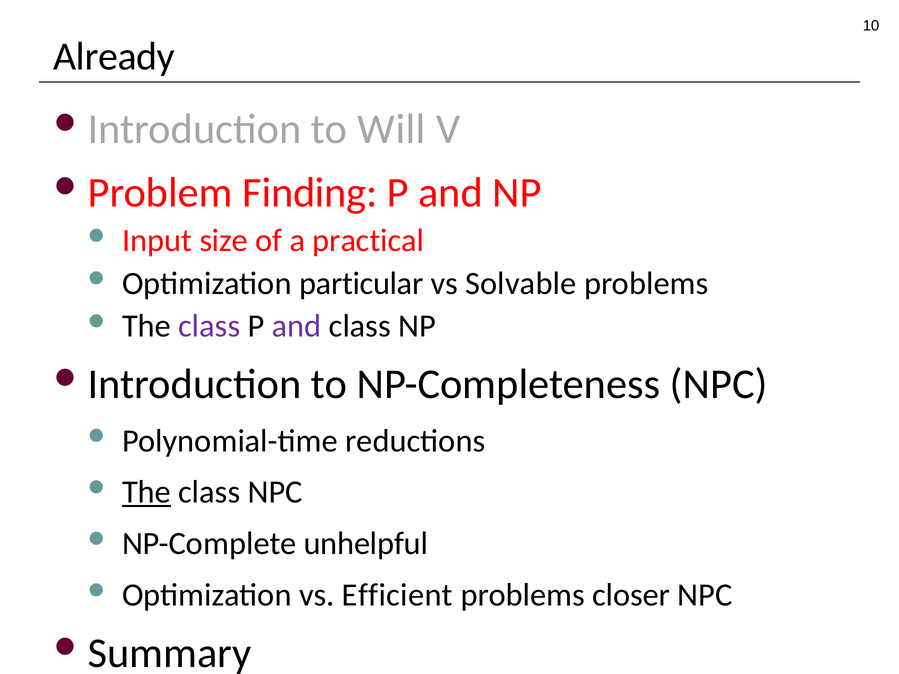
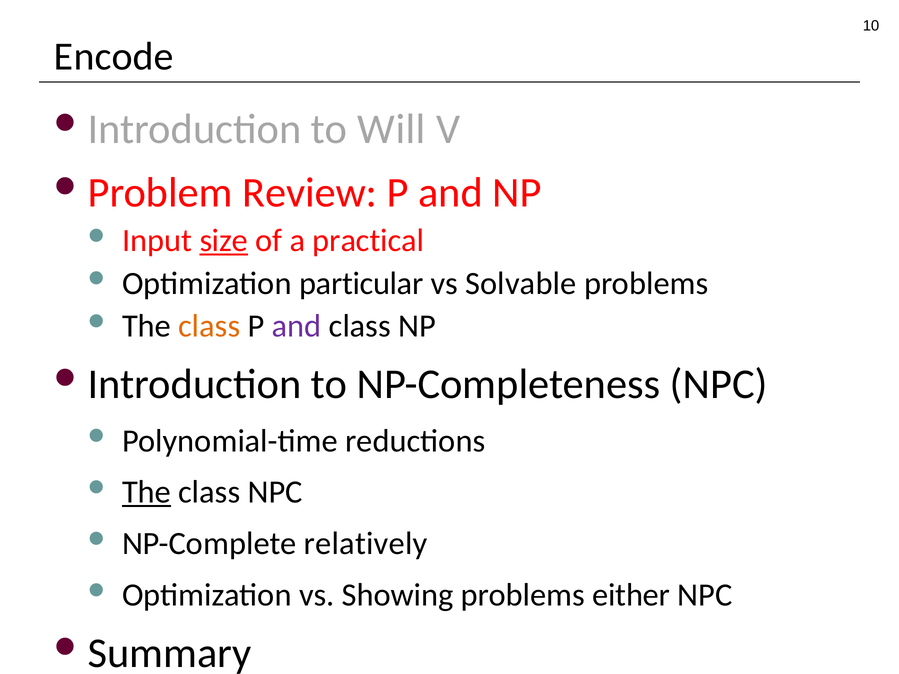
Already: Already -> Encode (114, 57)
Finding: Finding -> Review (310, 193)
size underline: none -> present (224, 241)
class colour: purple -> orange (209, 326)
unhelpful: unhelpful -> relatively (366, 544)
Efficient: Efficient -> Showing (398, 595)
closer: closer -> either (631, 595)
